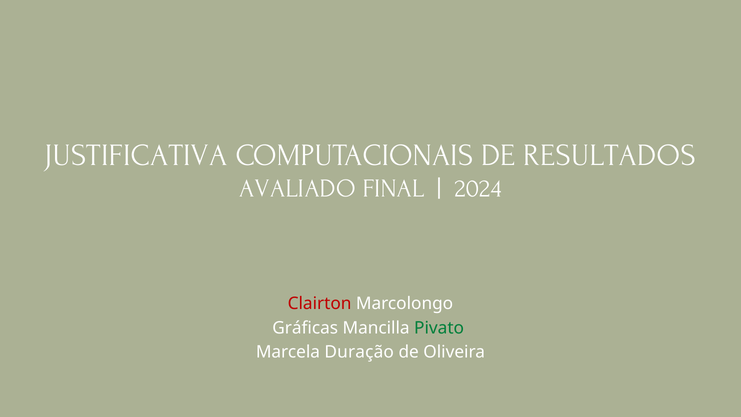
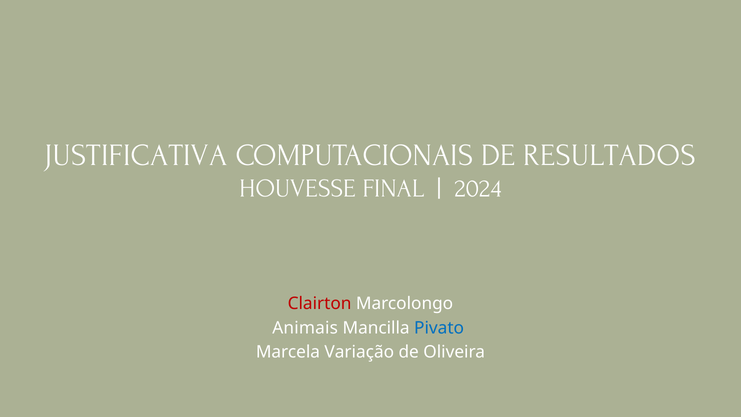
AVALIADO: AVALIADO -> HOUVESSE (298, 188)
Gráficas: Gráficas -> Animais (305, 328)
Pivato colour: green -> blue (439, 328)
Duração: Duração -> Variação (359, 352)
